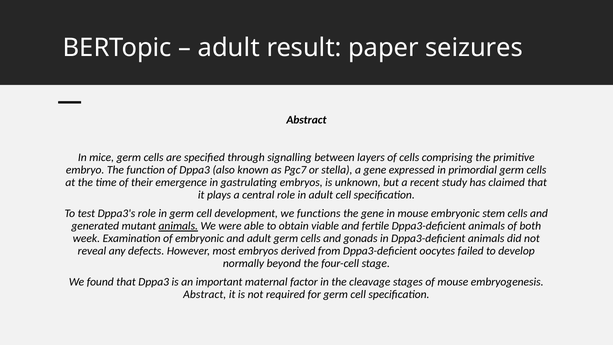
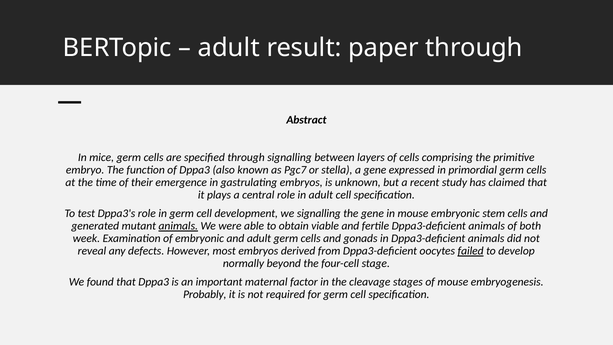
paper seizures: seizures -> through (474, 48)
we functions: functions -> signalling (319, 214)
failed underline: none -> present (471, 251)
Abstract: Abstract -> Probably (205, 294)
